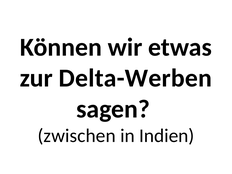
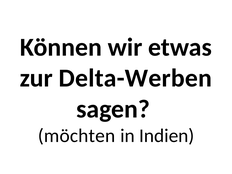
zwischen: zwischen -> möchten (77, 136)
